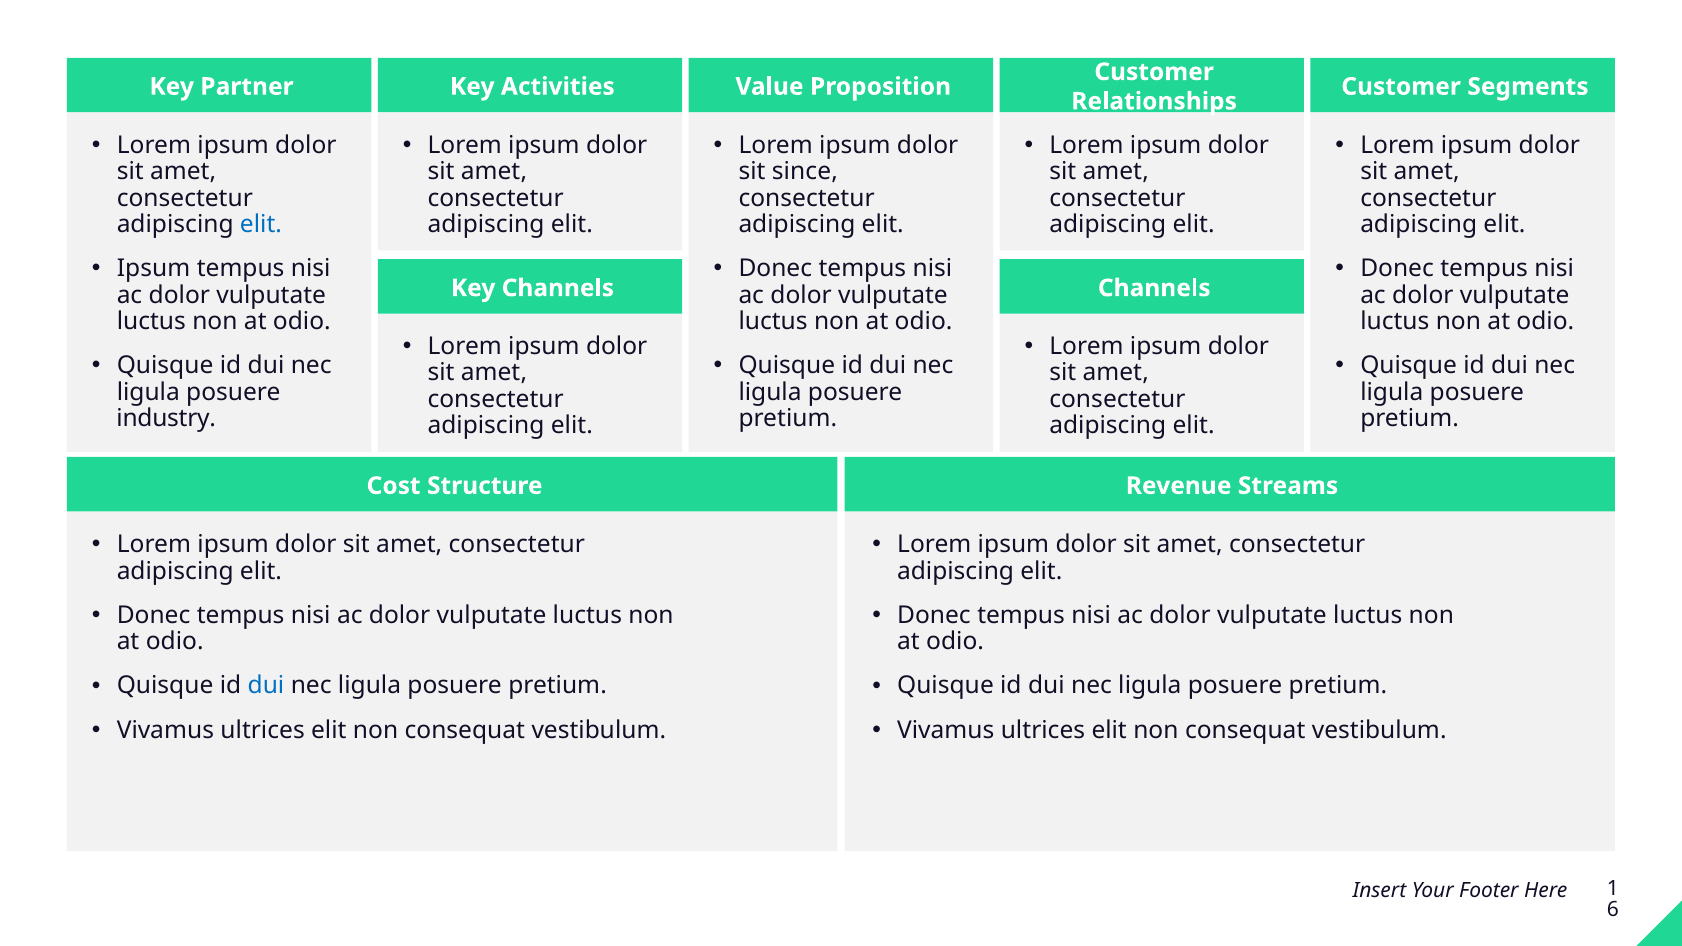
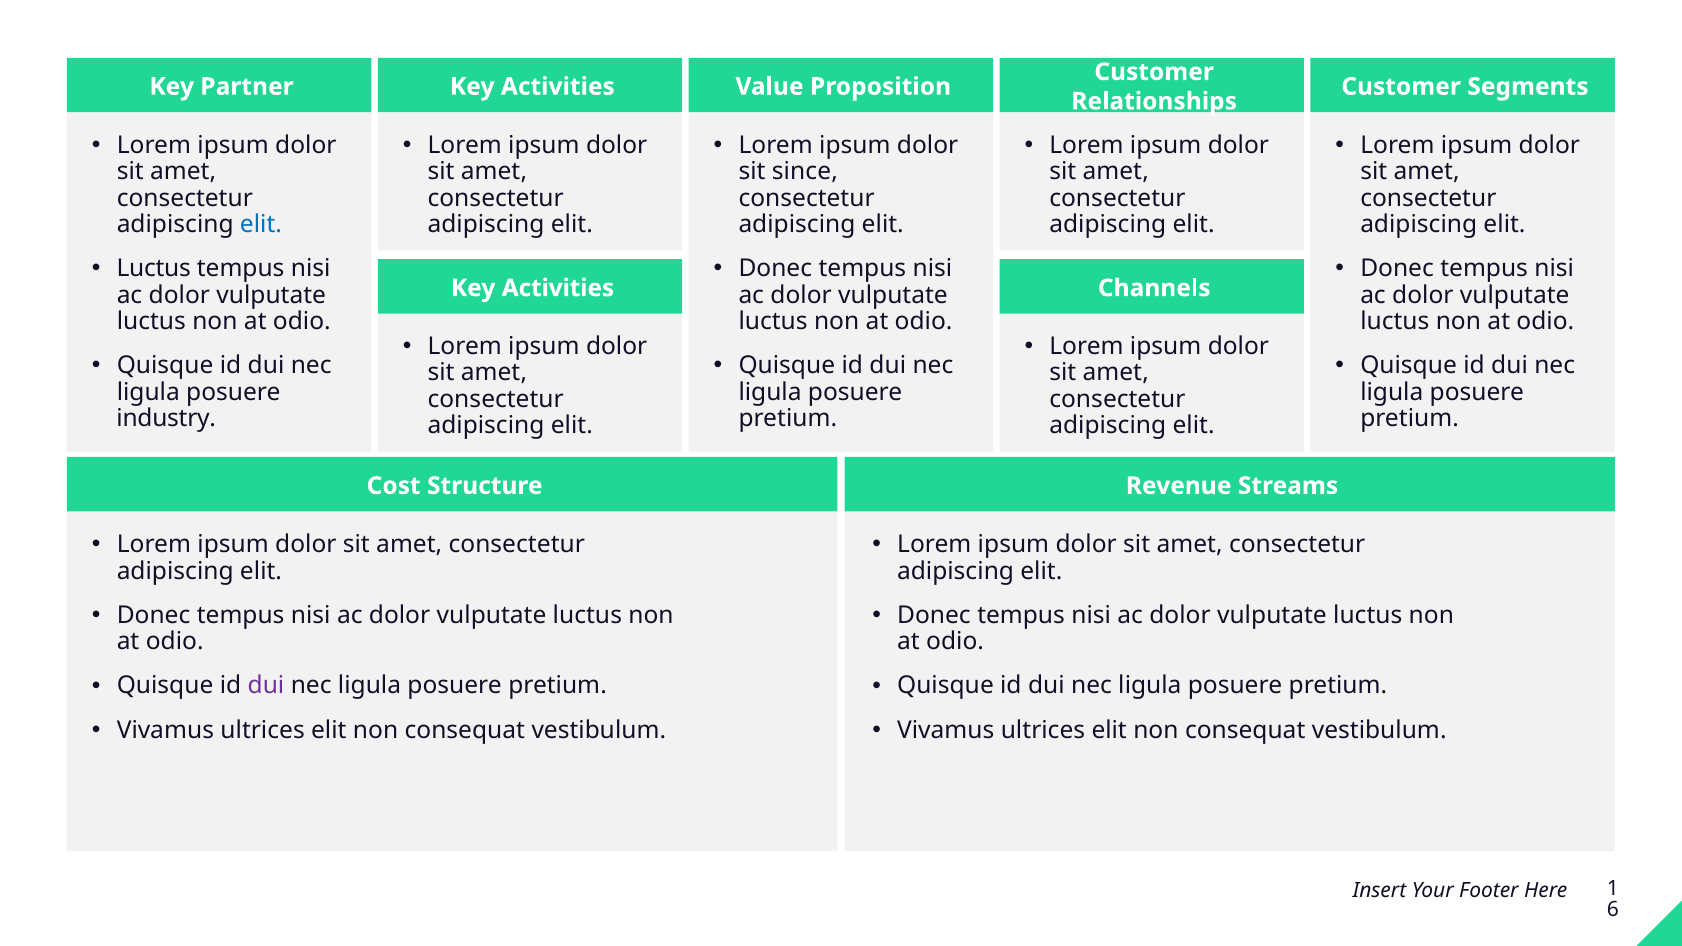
Ipsum: Ipsum -> Luctus (154, 269)
Channels: Channels -> Activities (558, 288)
dui colour: blue -> purple (266, 686)
